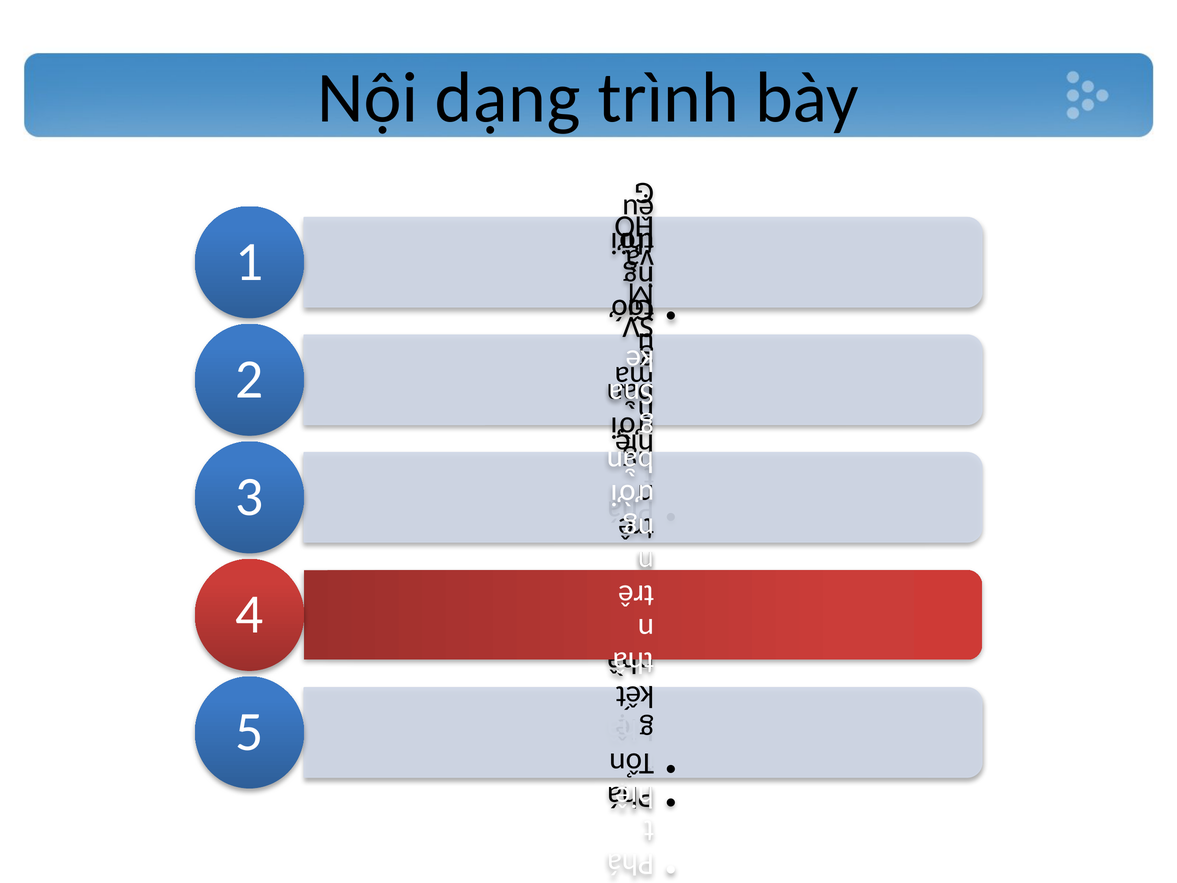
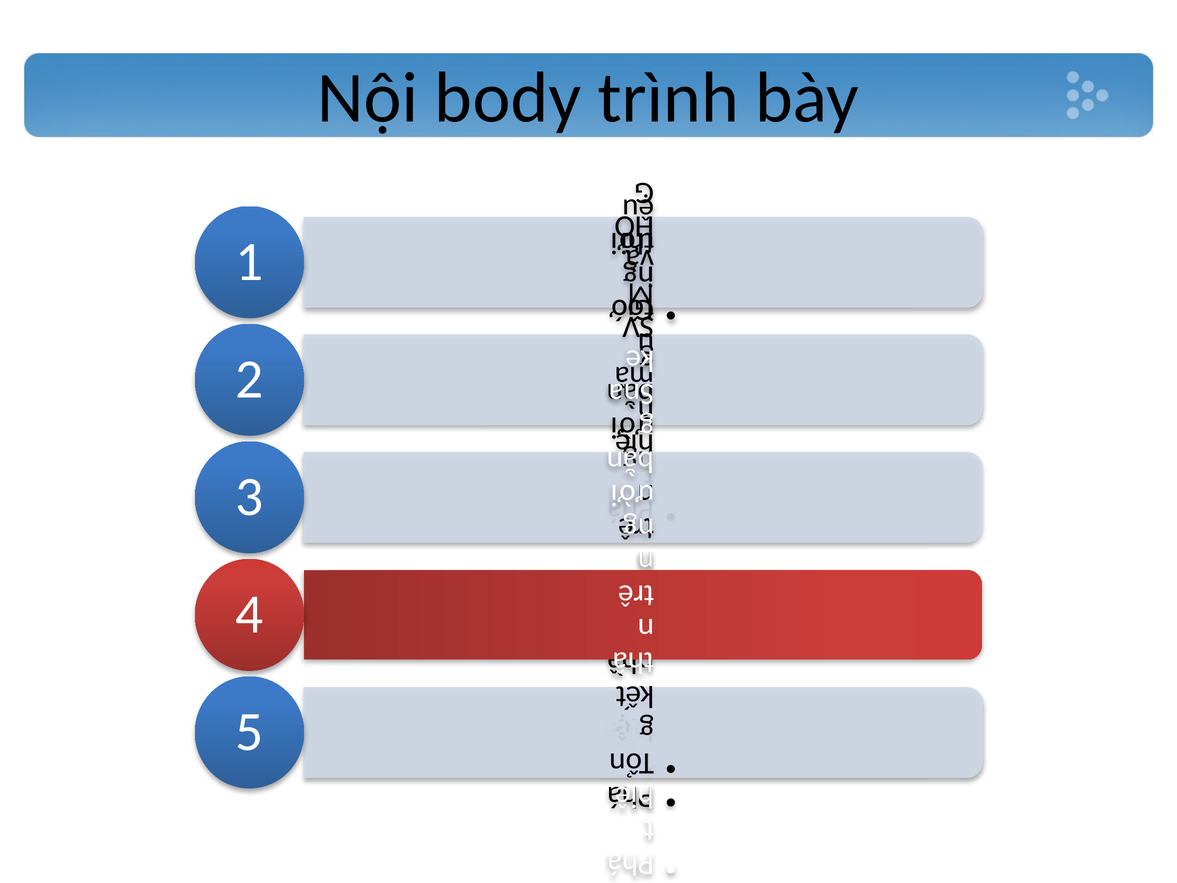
dạng: dạng -> body (508, 98)
